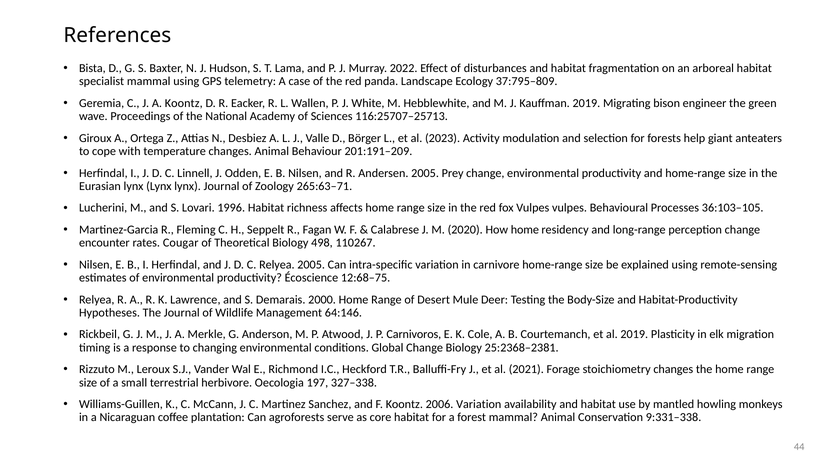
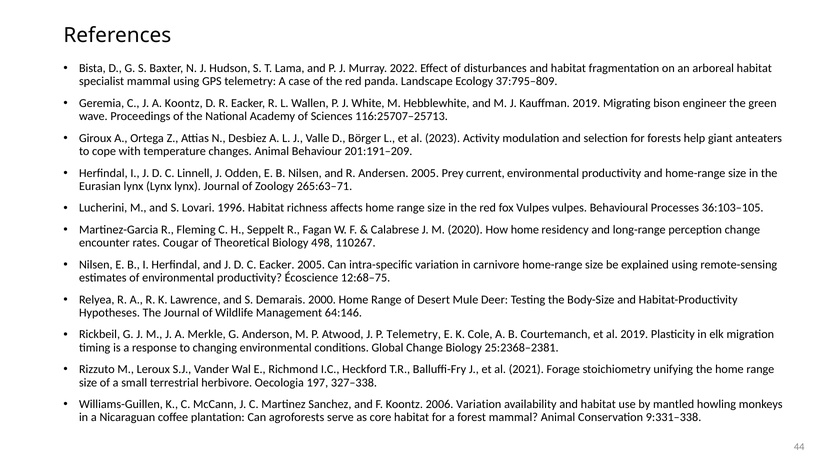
Prey change: change -> current (485, 173)
C Relyea: Relyea -> Eacker (277, 265)
P Carnivoros: Carnivoros -> Telemetry (414, 334)
stoichiometry changes: changes -> unifying (673, 369)
